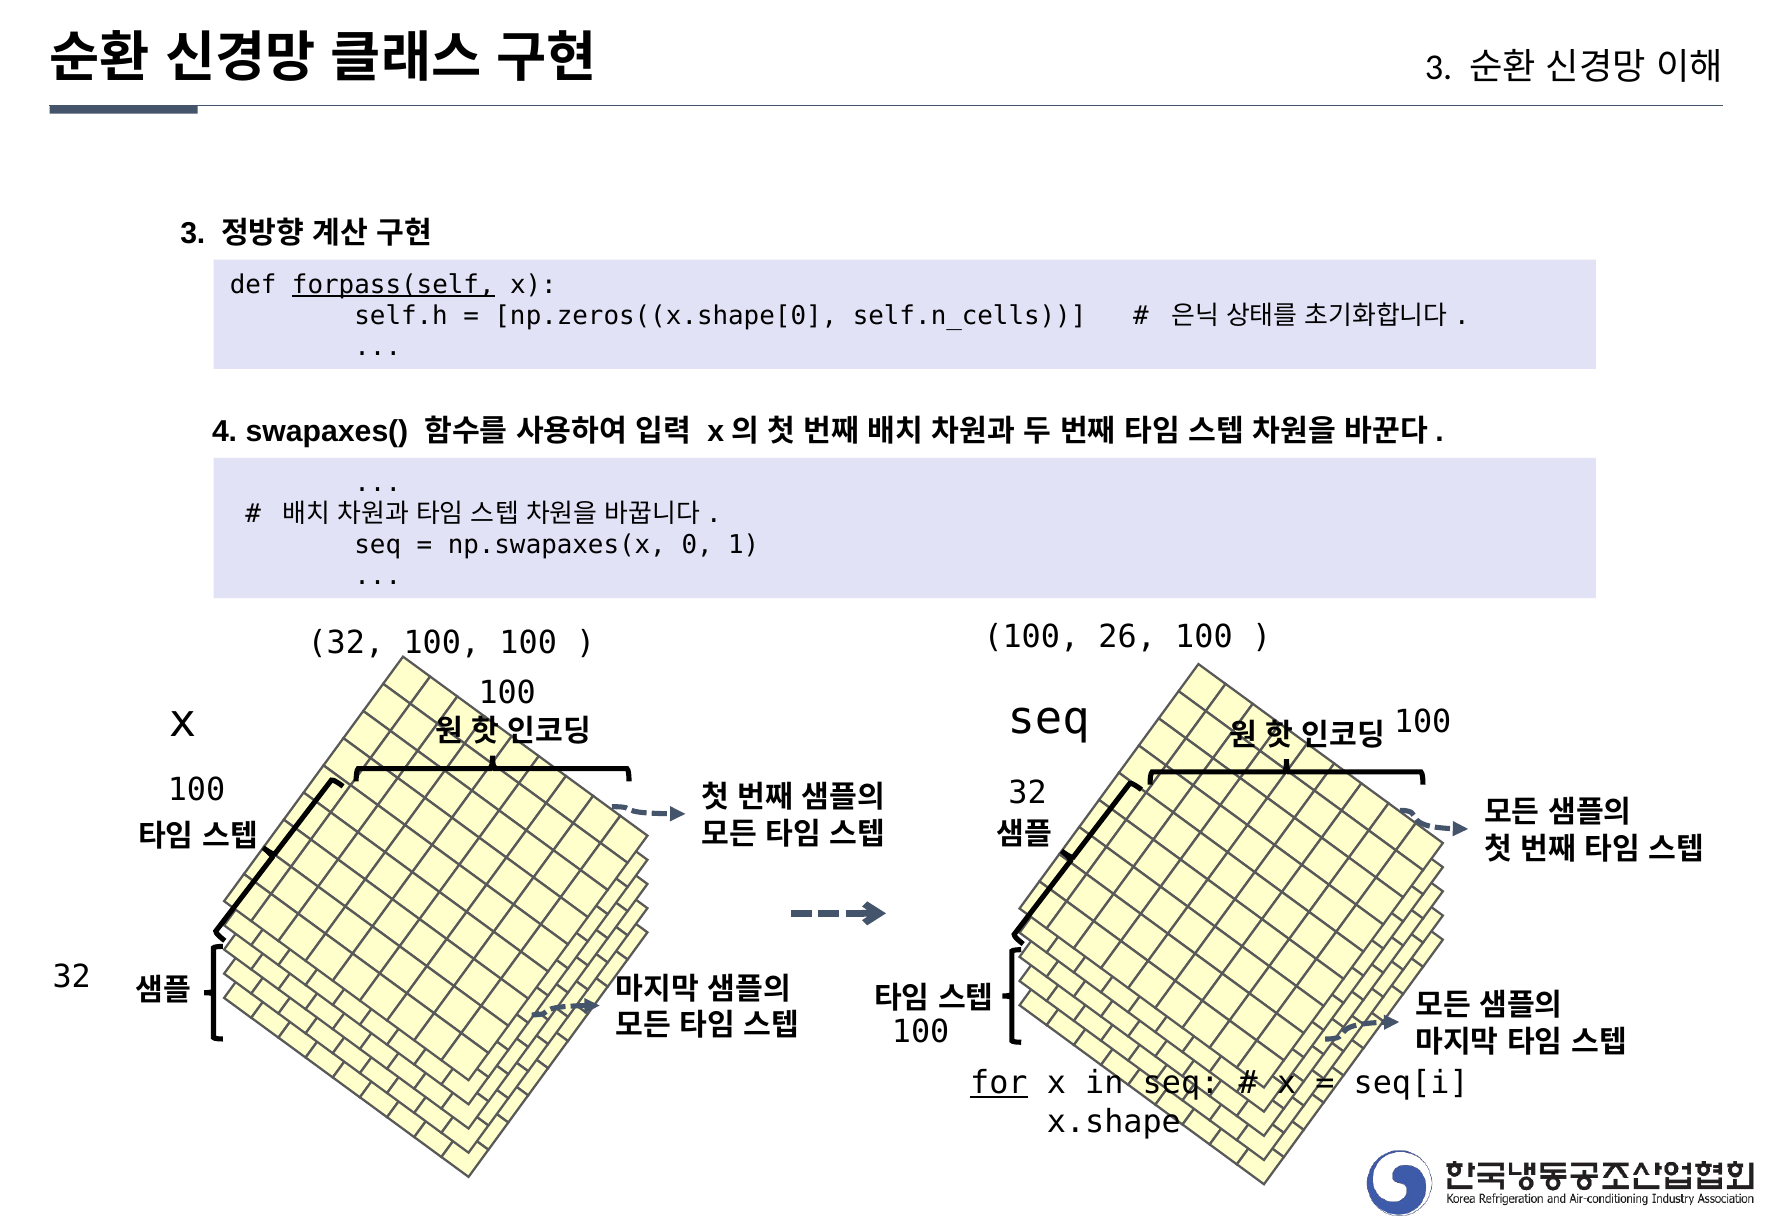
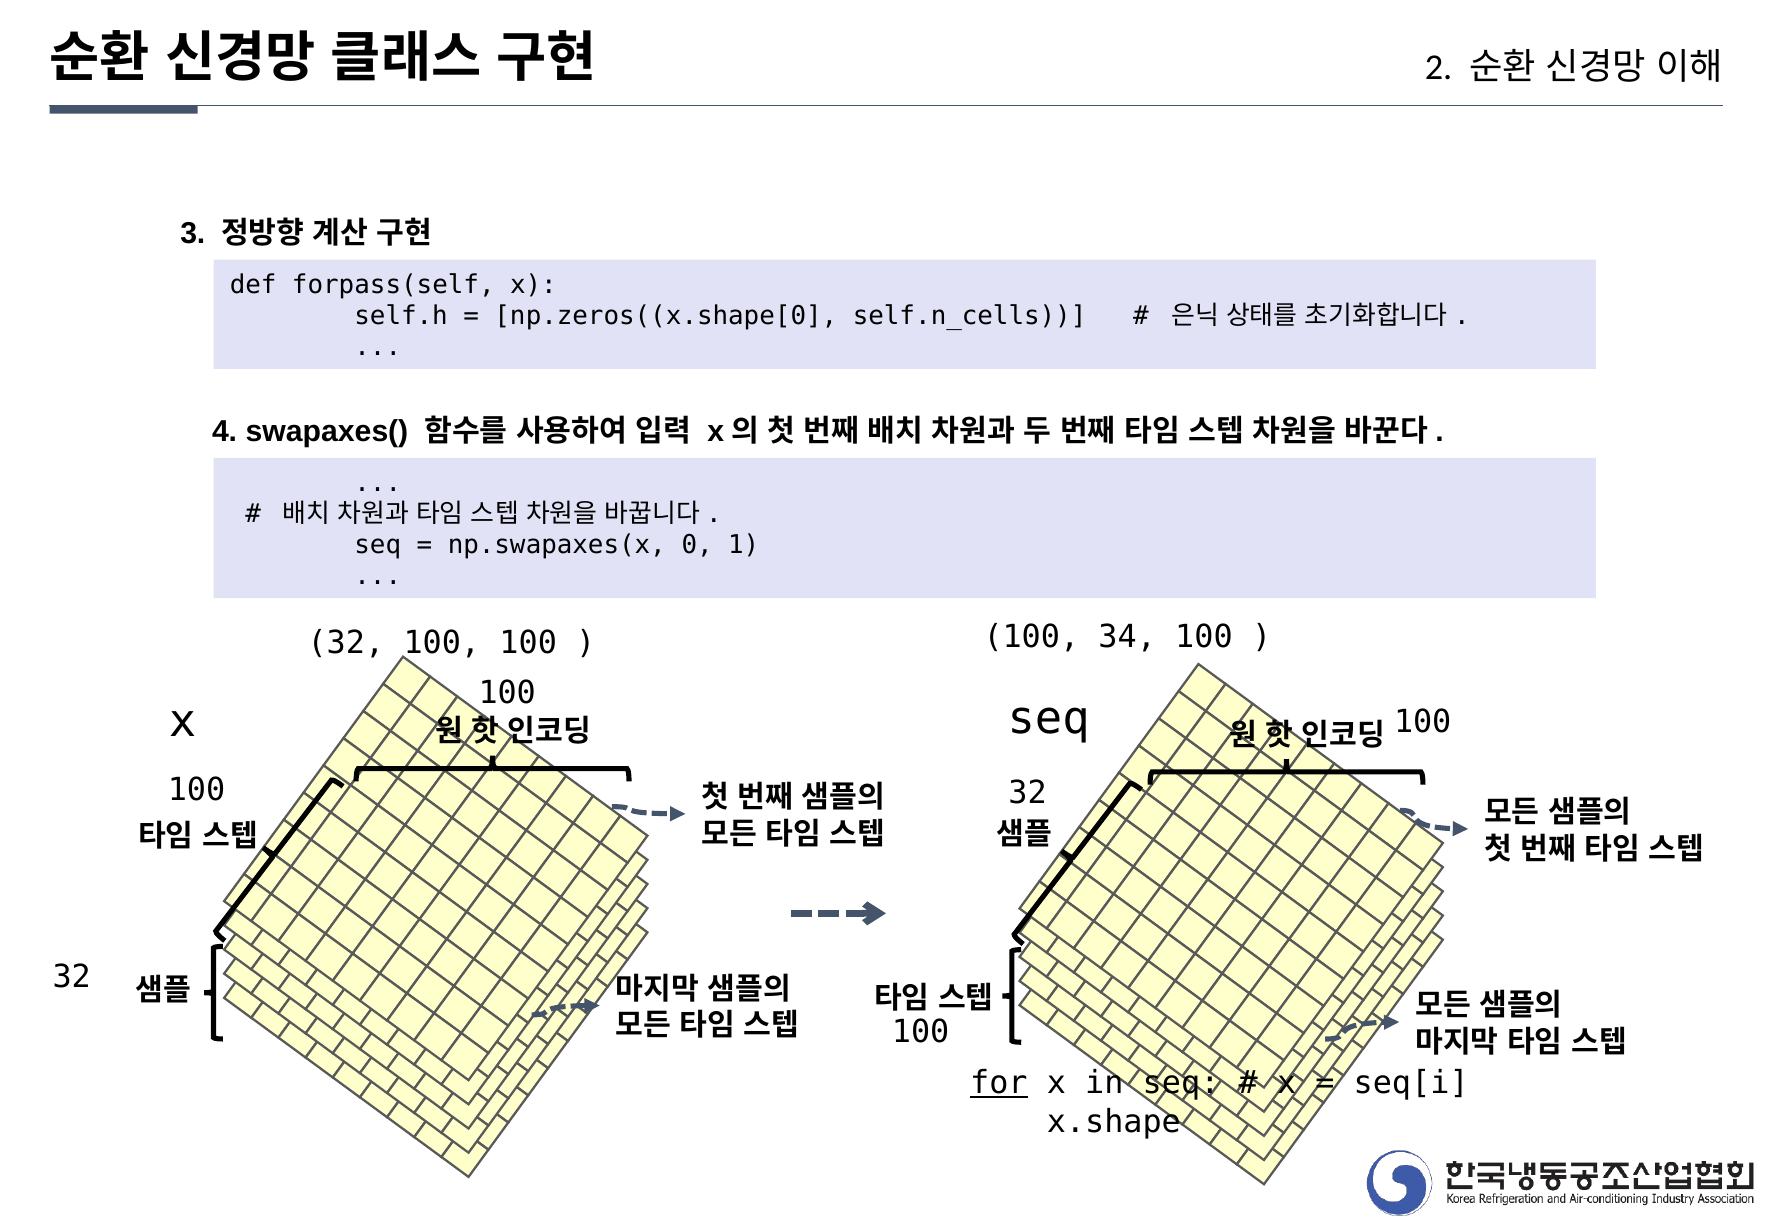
3: 3 -> 2 (1439, 67)
forpass(self underline: present -> none (393, 285)
26: 26 -> 34 (1127, 637)
